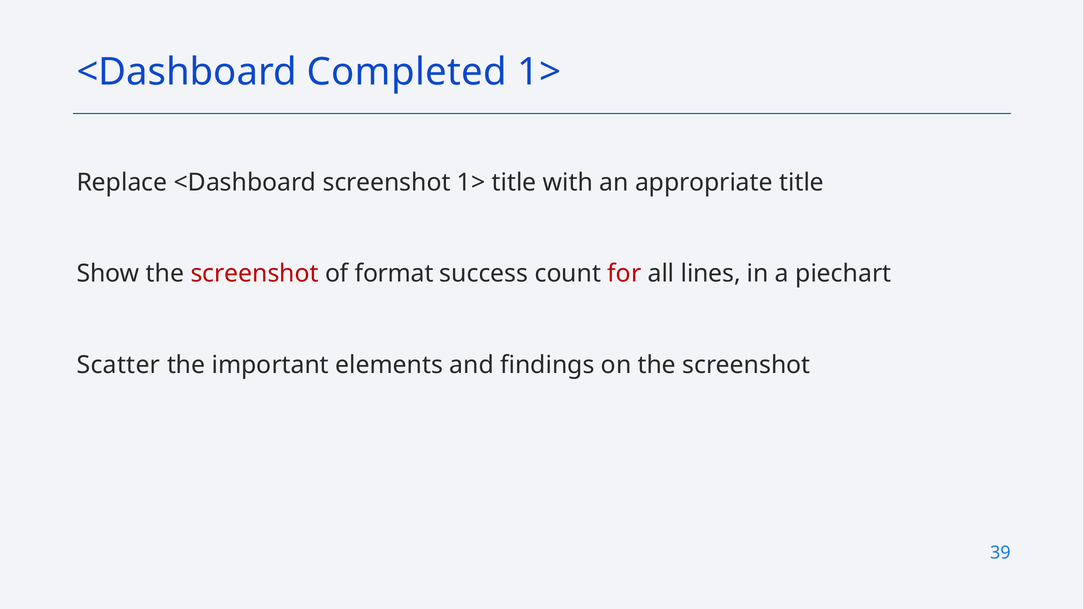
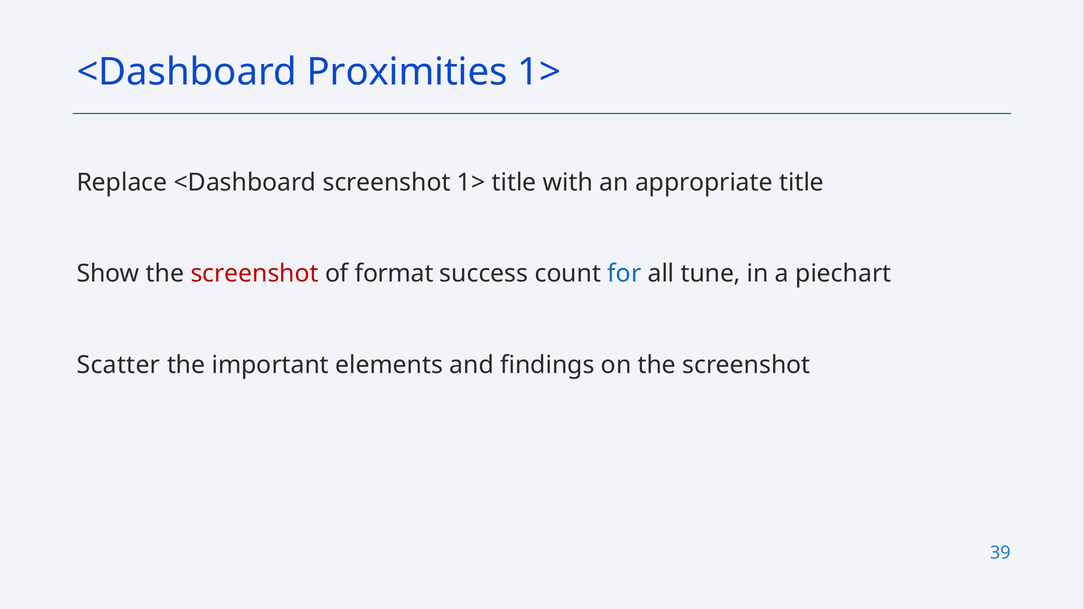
Completed: Completed -> Proximities (407, 72)
for colour: red -> blue (624, 274)
lines: lines -> tune (711, 274)
